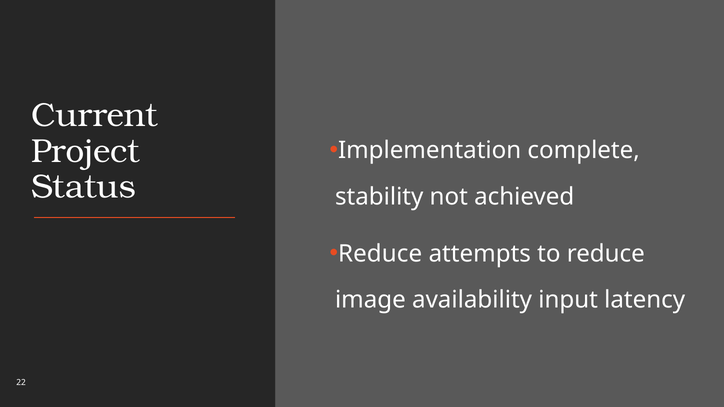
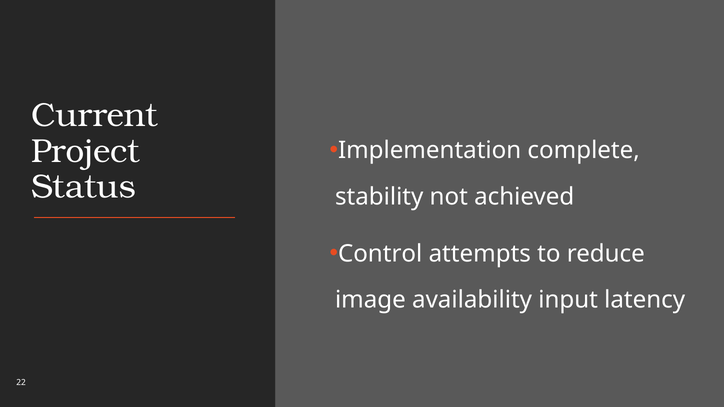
Reduce: Reduce -> Control (380, 254)
